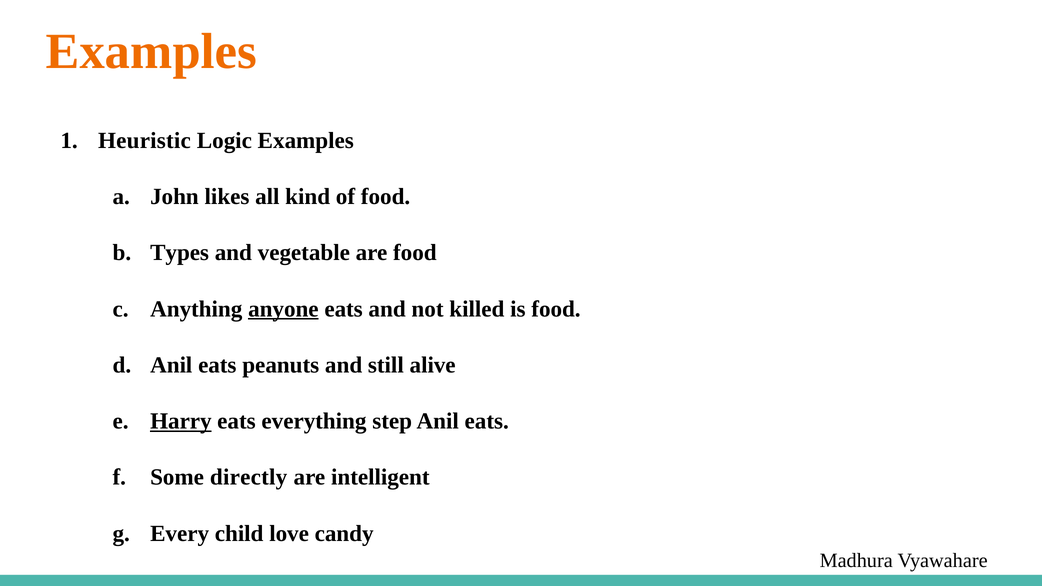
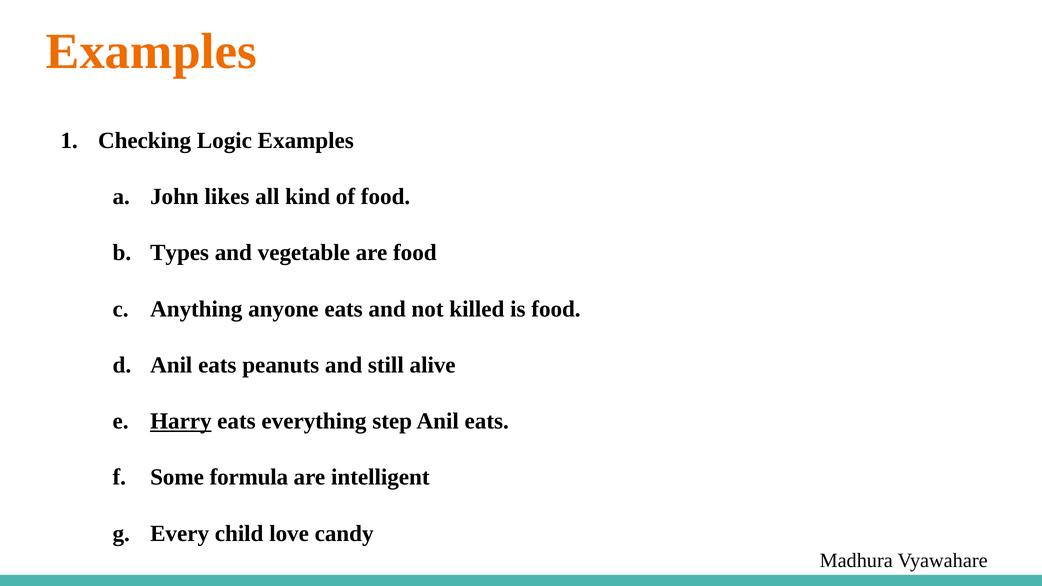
Heuristic: Heuristic -> Checking (145, 141)
anyone underline: present -> none (283, 309)
directly: directly -> formula (249, 477)
